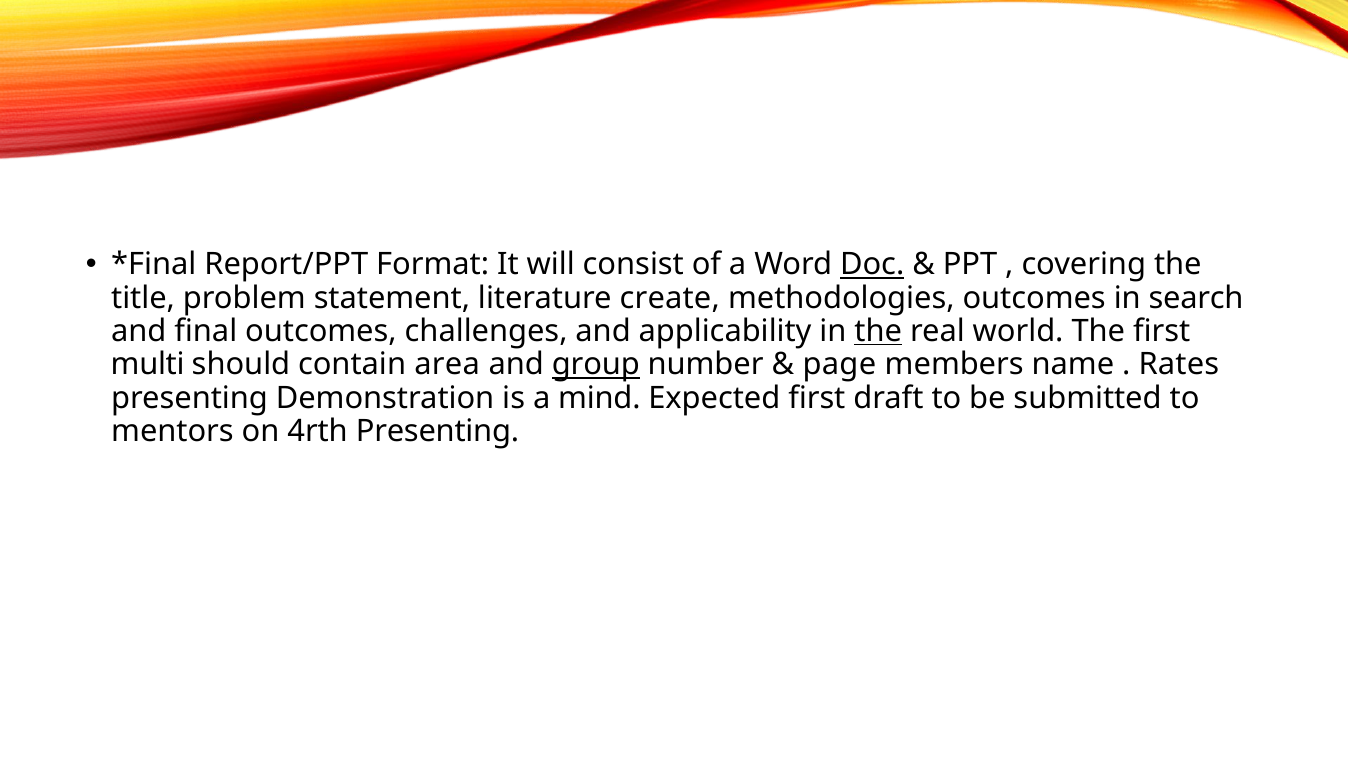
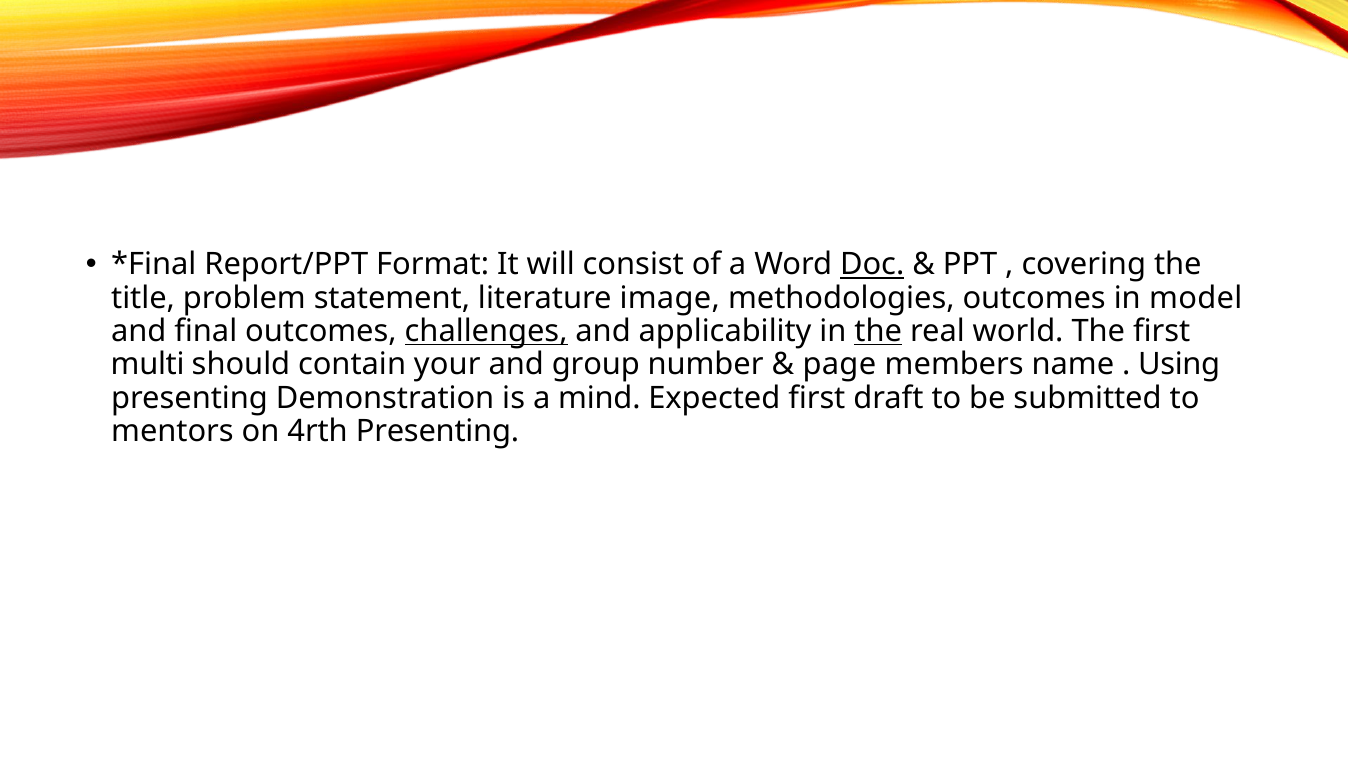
create: create -> image (670, 298)
search: search -> model (1196, 298)
challenges underline: none -> present (486, 331)
area: area -> your (447, 364)
group underline: present -> none (596, 364)
Rates: Rates -> Using (1179, 364)
